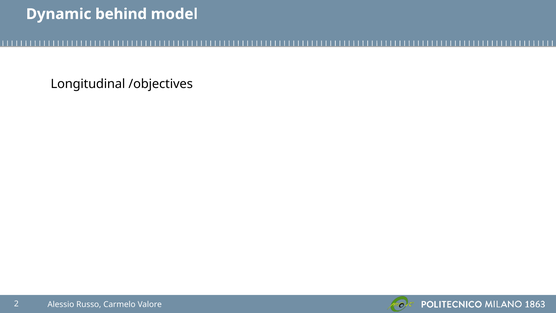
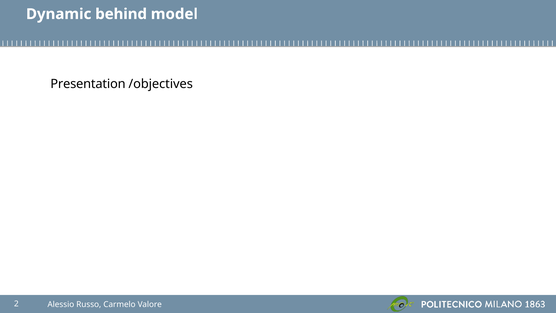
Longitudinal: Longitudinal -> Presentation (88, 84)
